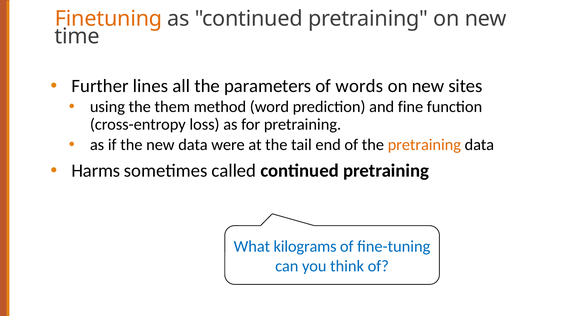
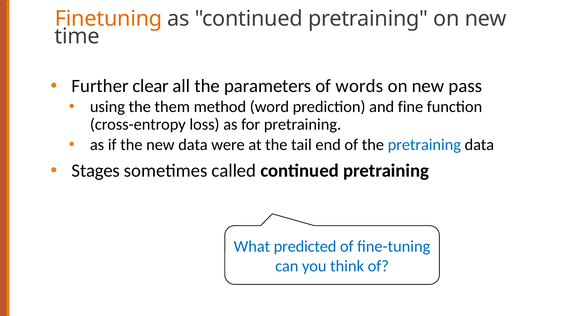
lines: lines -> clear (151, 86)
sites: sites -> pass (465, 86)
pretraining colour: orange -> blue (424, 145)
Harms: Harms -> Stages (96, 171)
kilograms: kilograms -> predicted (305, 246)
